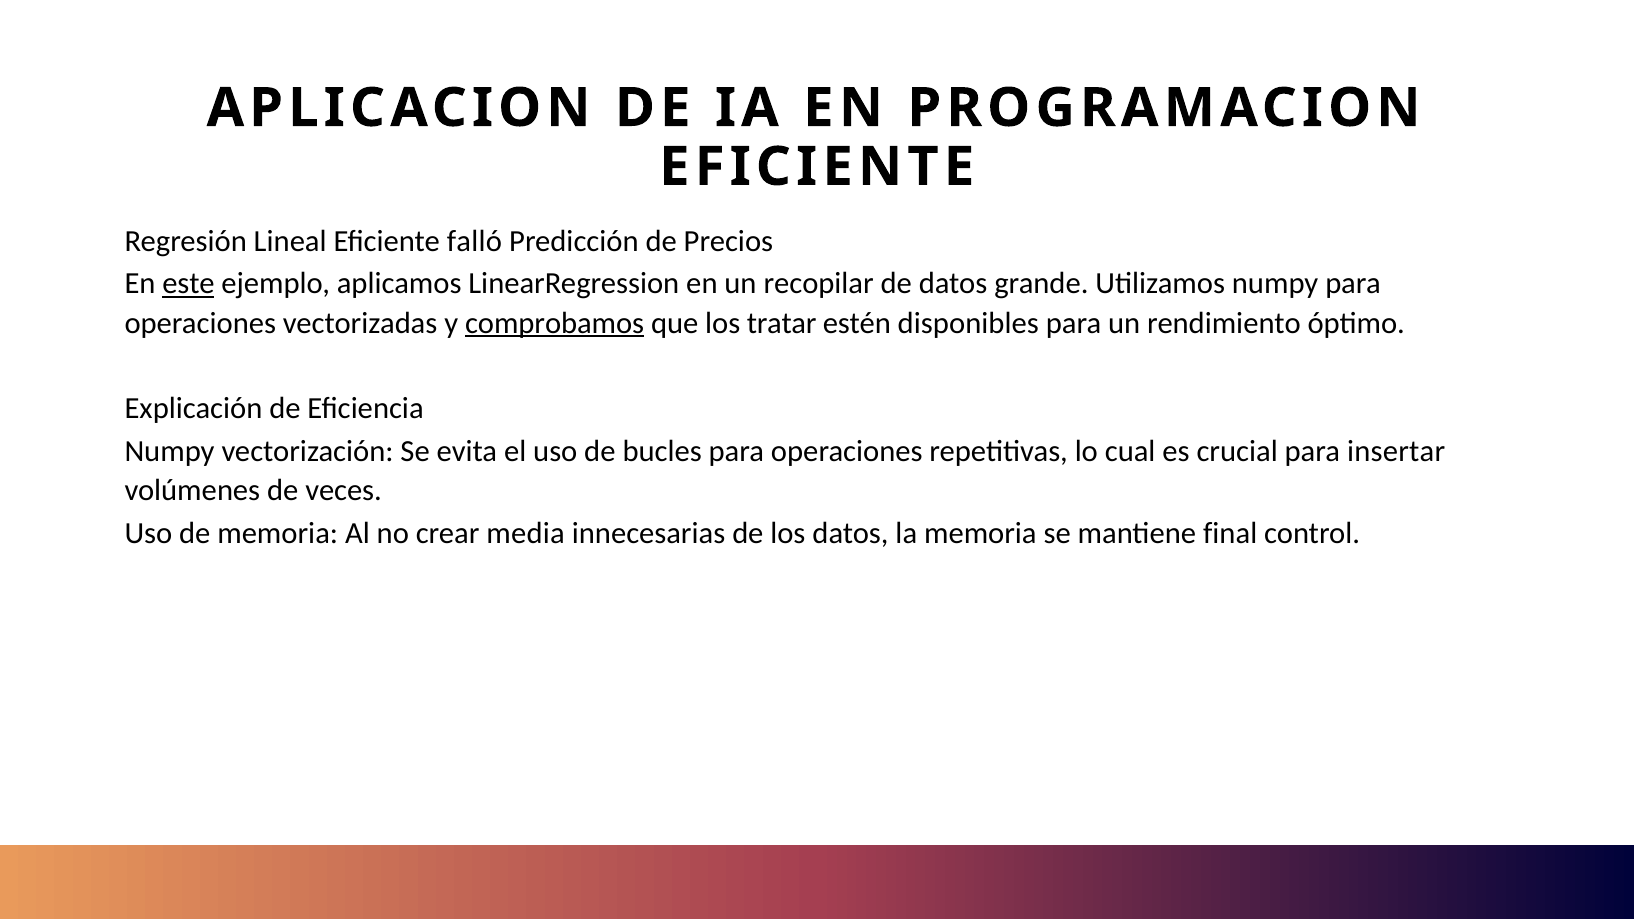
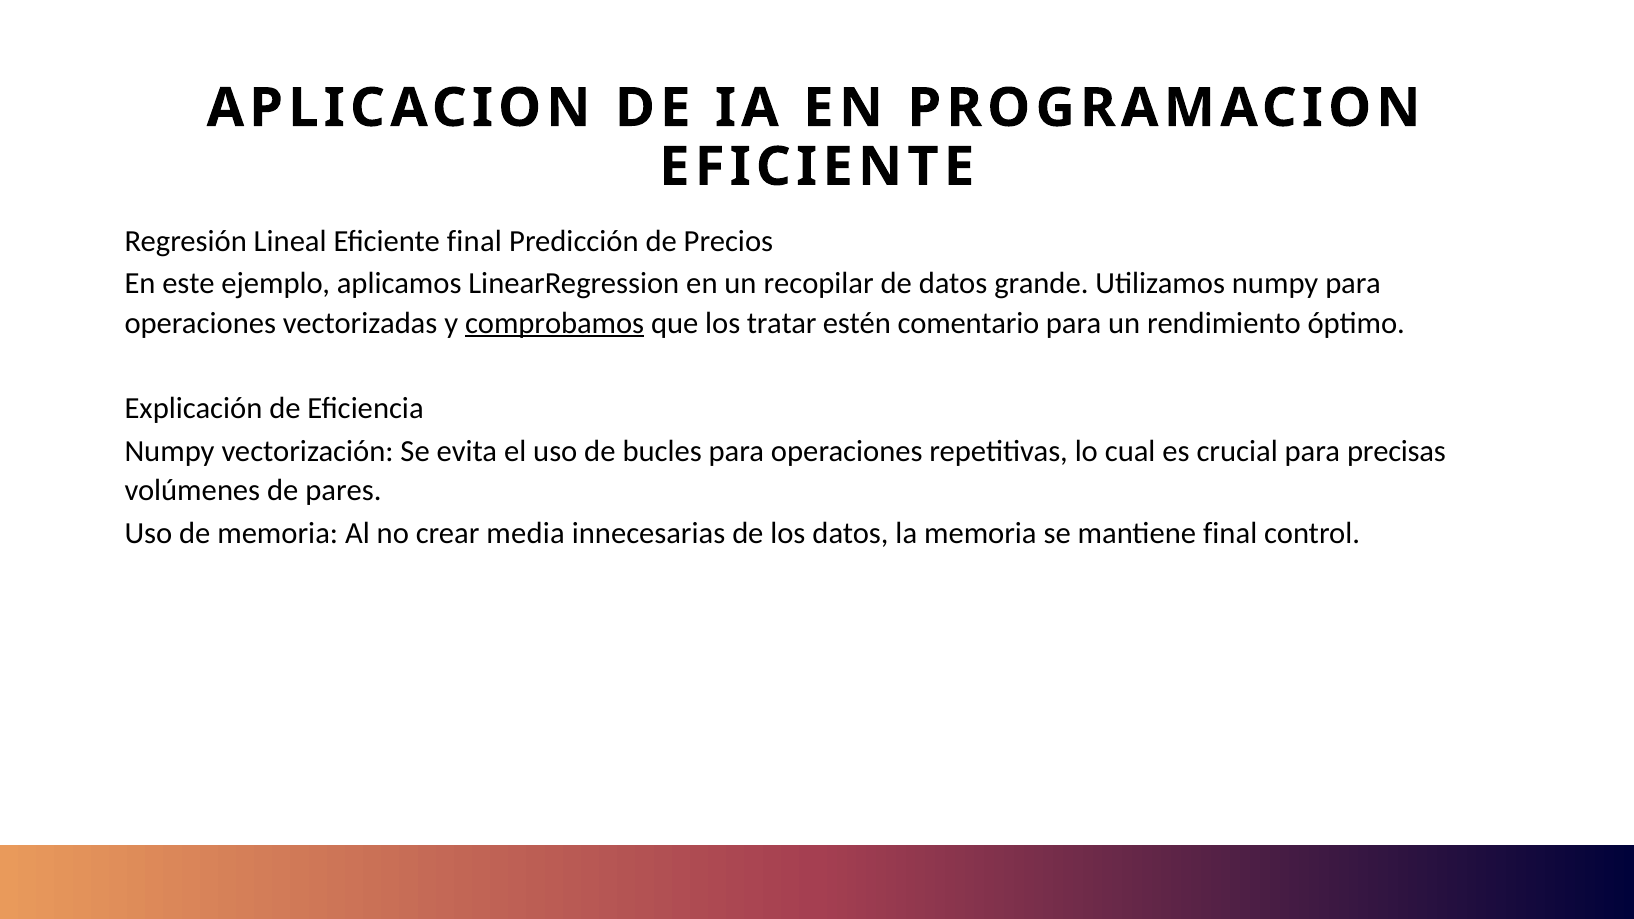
Eficiente falló: falló -> final (474, 241)
este underline: present -> none (188, 284)
disponibles: disponibles -> comentario (968, 323)
insertar: insertar -> precisas (1396, 451)
veces: veces -> pares (343, 491)
